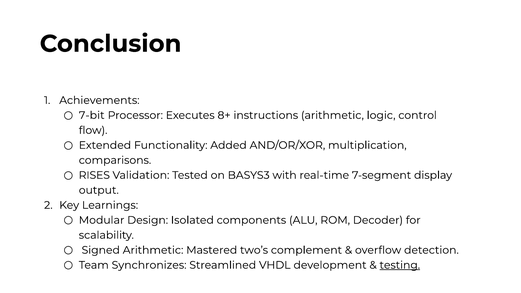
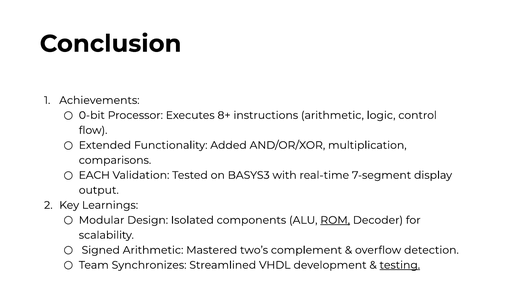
7-bit: 7-bit -> 0-bit (92, 115)
RISES: RISES -> EACH (94, 175)
ROM underline: none -> present (335, 220)
